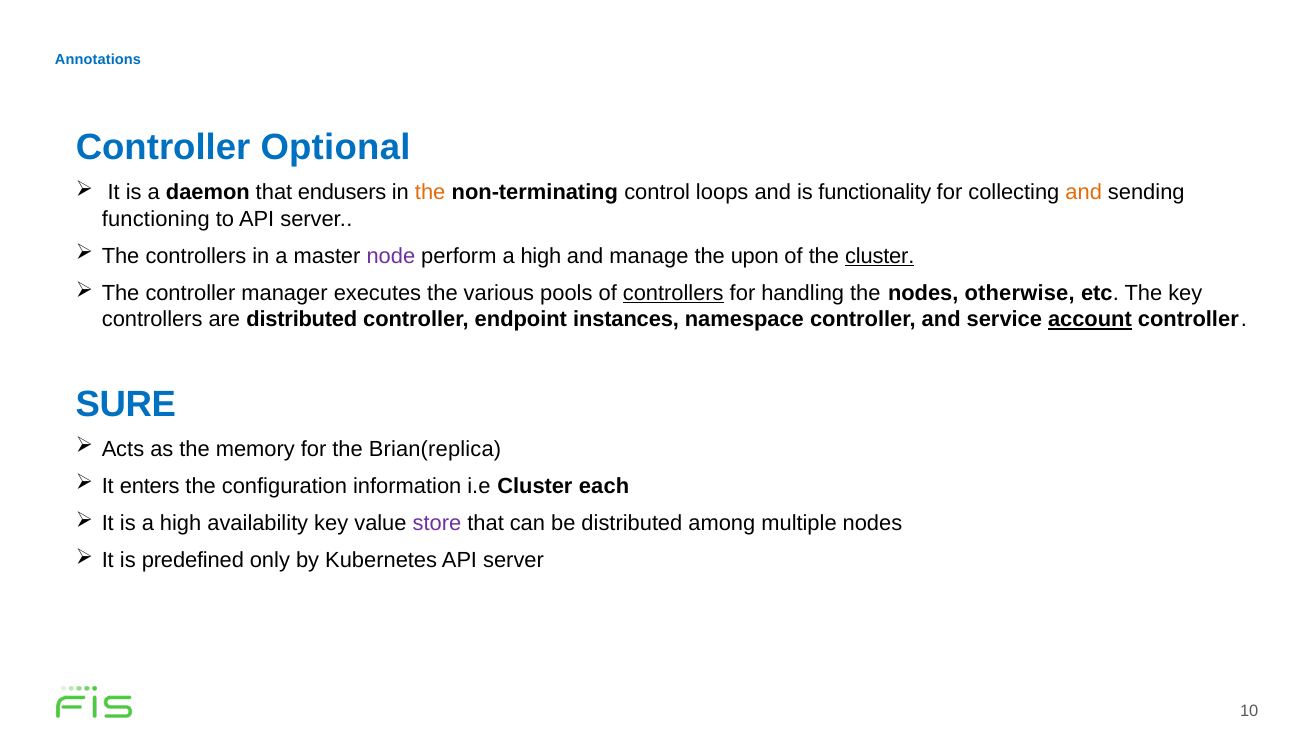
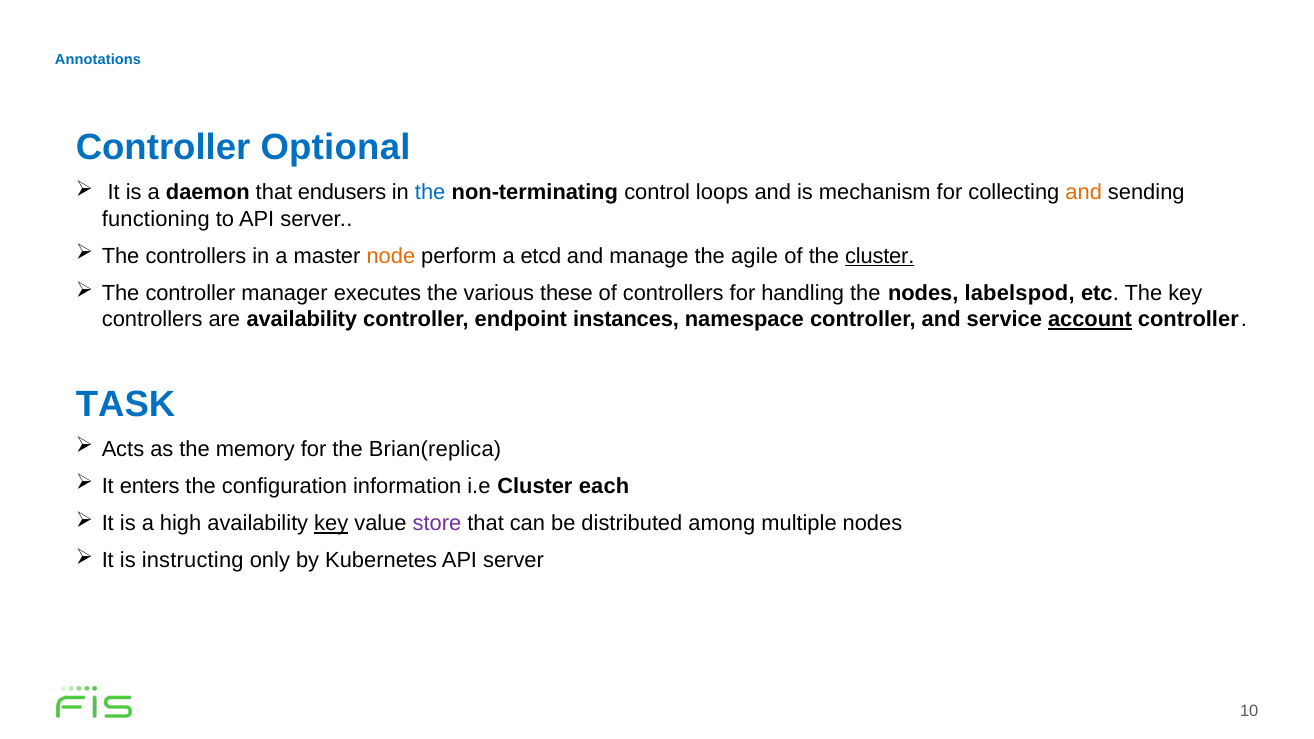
the colour: orange -> blue (430, 193)
functionality: functionality -> mechanism (875, 193)
node colour: purple -> orange (391, 256)
perform a high: high -> etcd (541, 256)
upon: upon -> agile (755, 256)
pools: pools -> these (566, 293)
controllers underline: present -> none (673, 293)
otherwise: otherwise -> labelspod (1020, 293)
are distributed: distributed -> availability (302, 320)
SURE: SURE -> TASK (126, 404)
key underline: none -> present (331, 524)
predefined: predefined -> instructing (193, 561)
